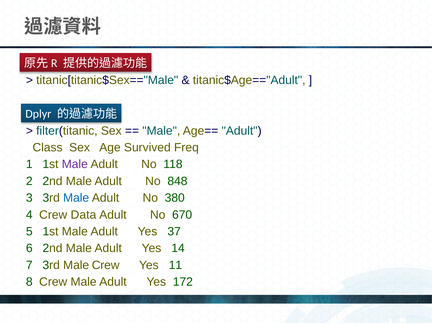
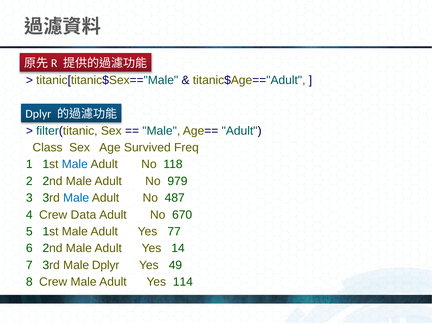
Male colour: purple -> blue (75, 164)
848: 848 -> 979 (177, 181)
380: 380 -> 487 (175, 198)
37: 37 -> 77 (174, 232)
Male Crew: Crew -> Dplyr (106, 265)
11: 11 -> 49 (175, 265)
172: 172 -> 114 (183, 282)
